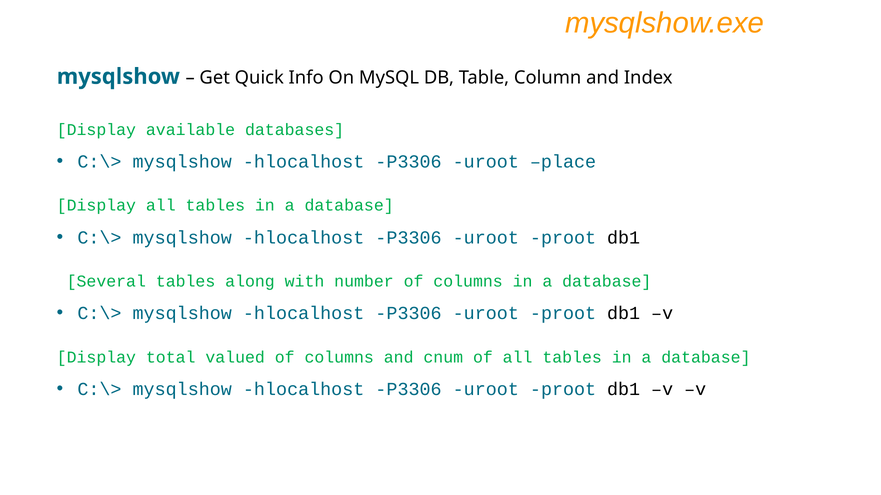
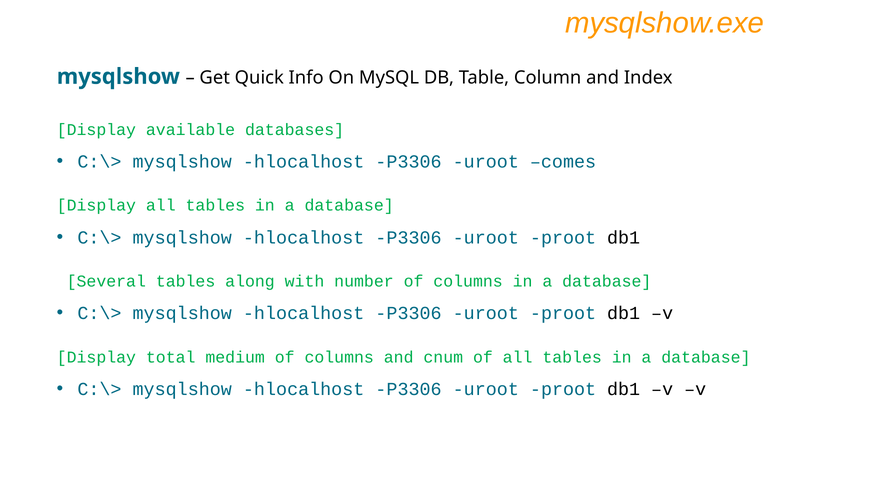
place: place -> comes (563, 162)
valued: valued -> medium (235, 358)
